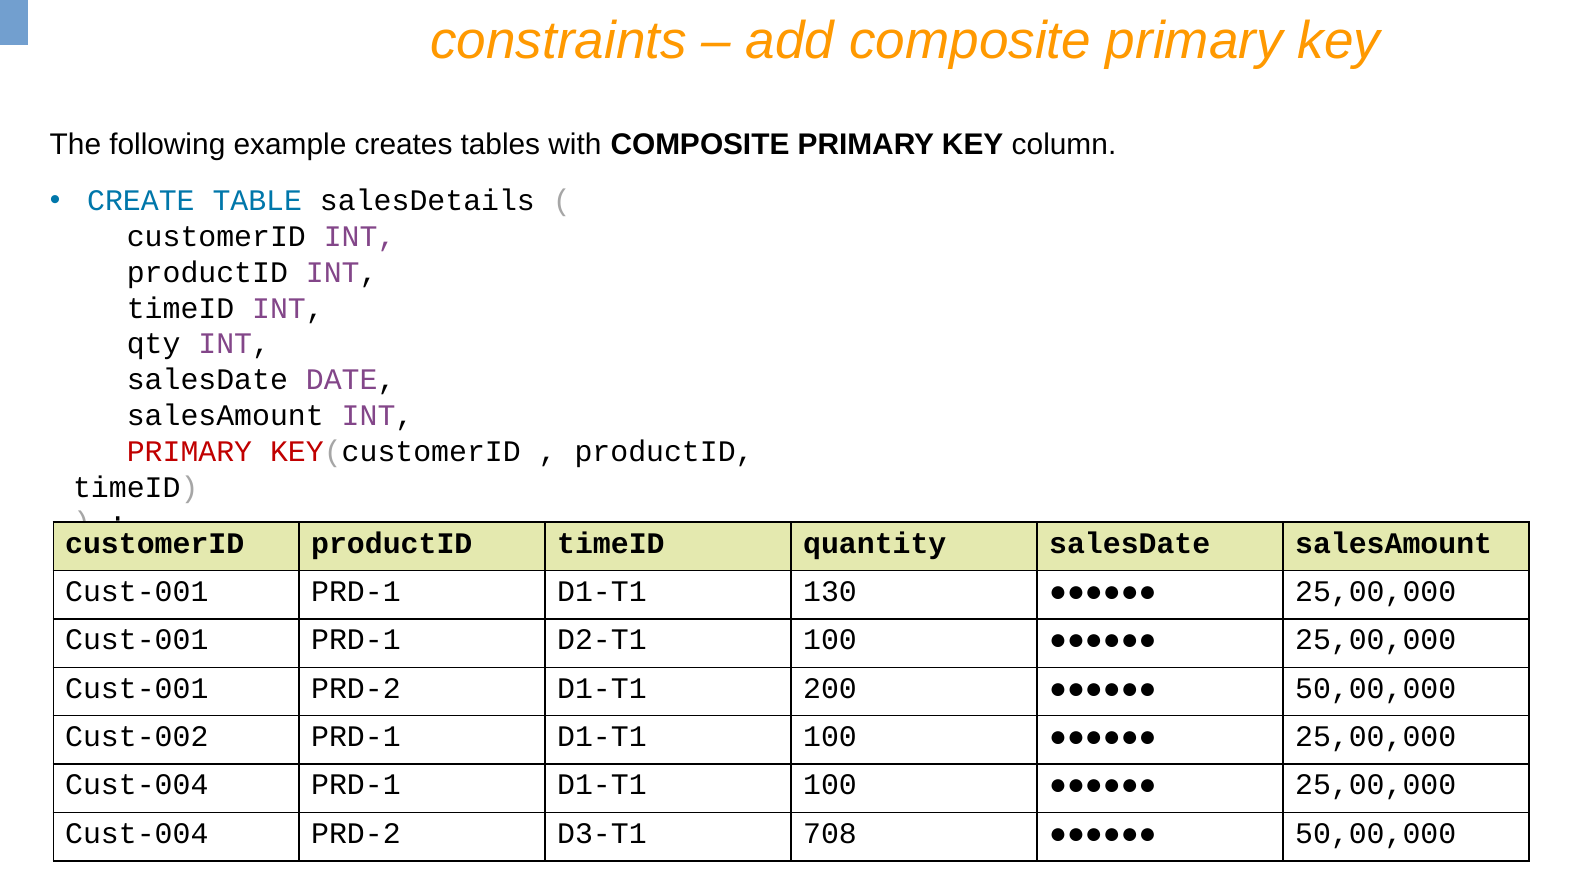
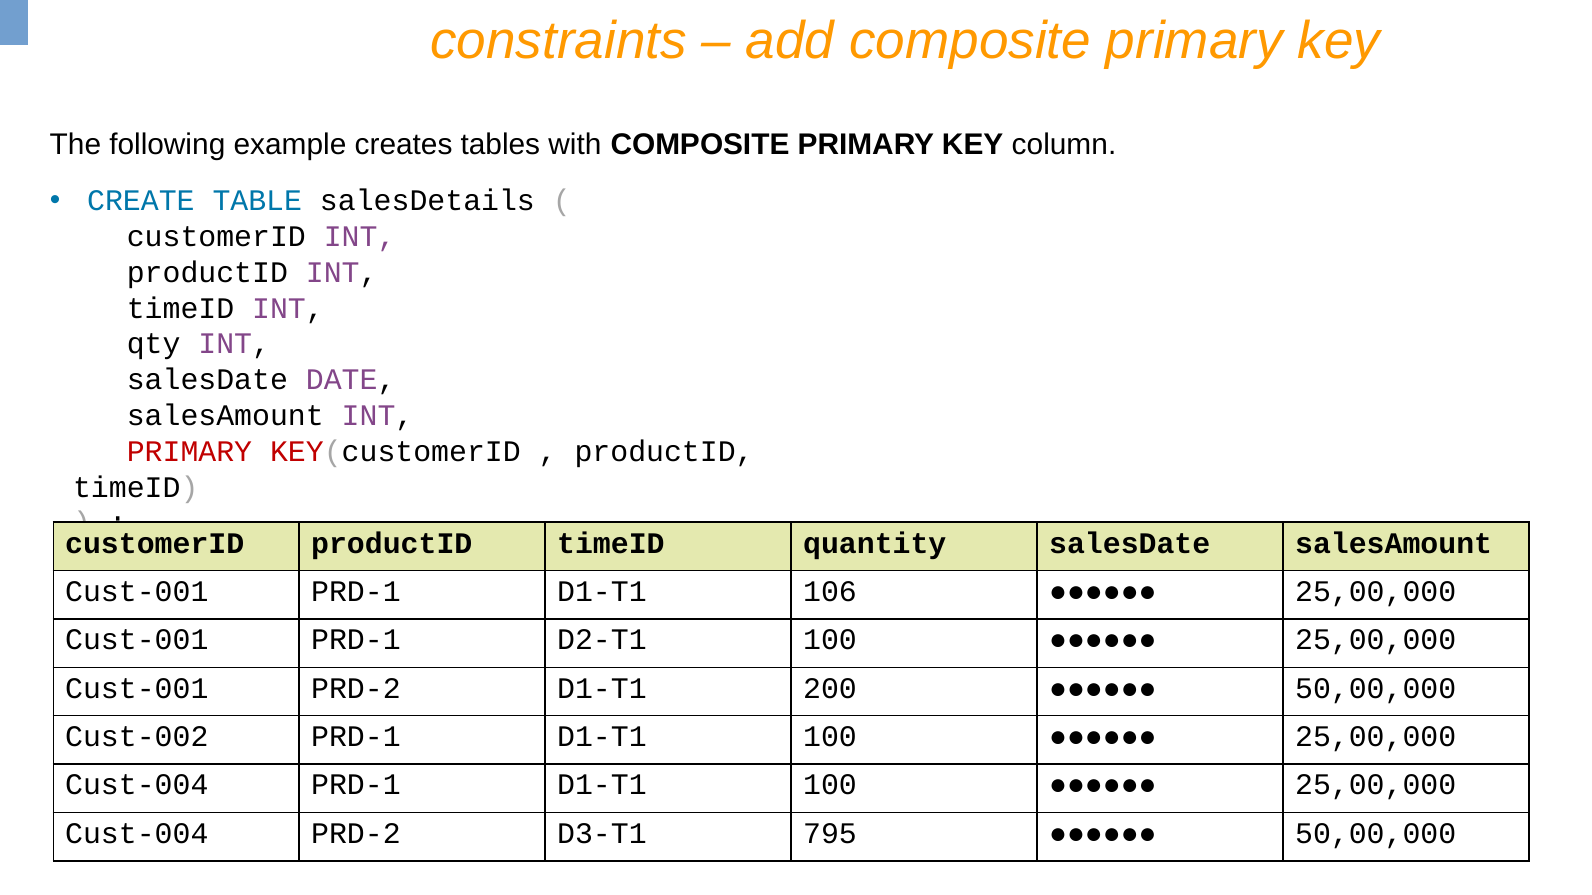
130: 130 -> 106 (830, 592)
708: 708 -> 795 (830, 834)
